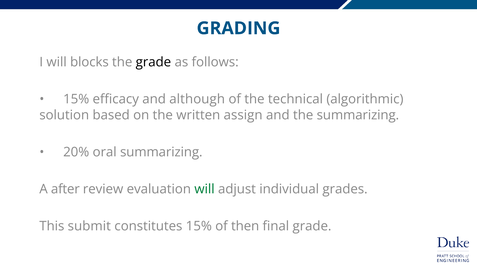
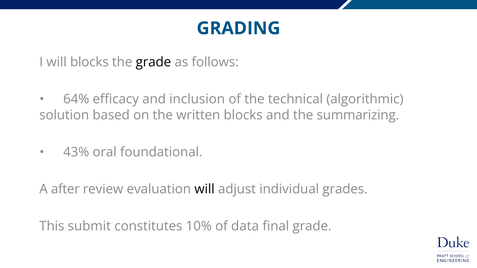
15%: 15% -> 64% (76, 99)
although: although -> inclusion (197, 99)
written assign: assign -> blocks (243, 115)
20%: 20% -> 43% (76, 152)
oral summarizing: summarizing -> foundational (161, 152)
will colour: green -> black (205, 189)
constitutes 15%: 15% -> 10% (199, 226)
then: then -> data (245, 226)
